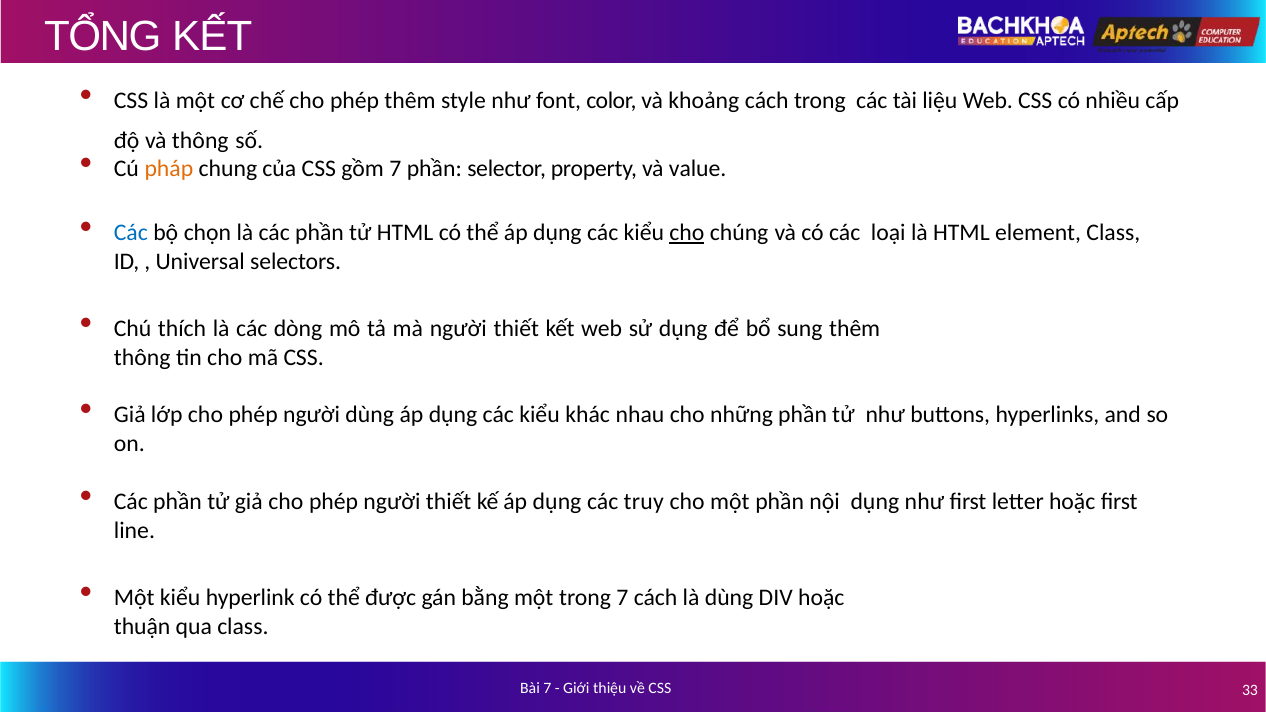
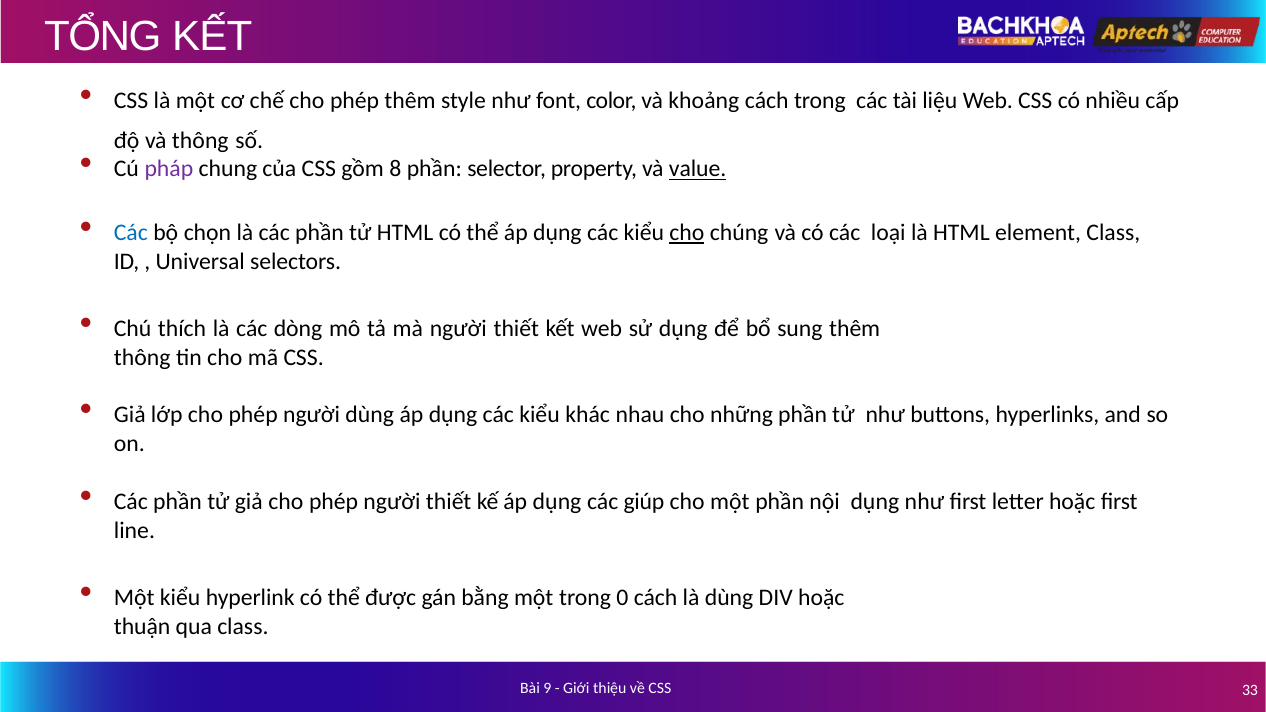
pháp colour: orange -> purple (169, 169)
gồm 7: 7 -> 8 (395, 169)
value underline: none -> present (698, 169)
truy: truy -> giúp (644, 502)
trong 7: 7 -> 0 (622, 597)
Bài 7: 7 -> 9 (547, 688)
